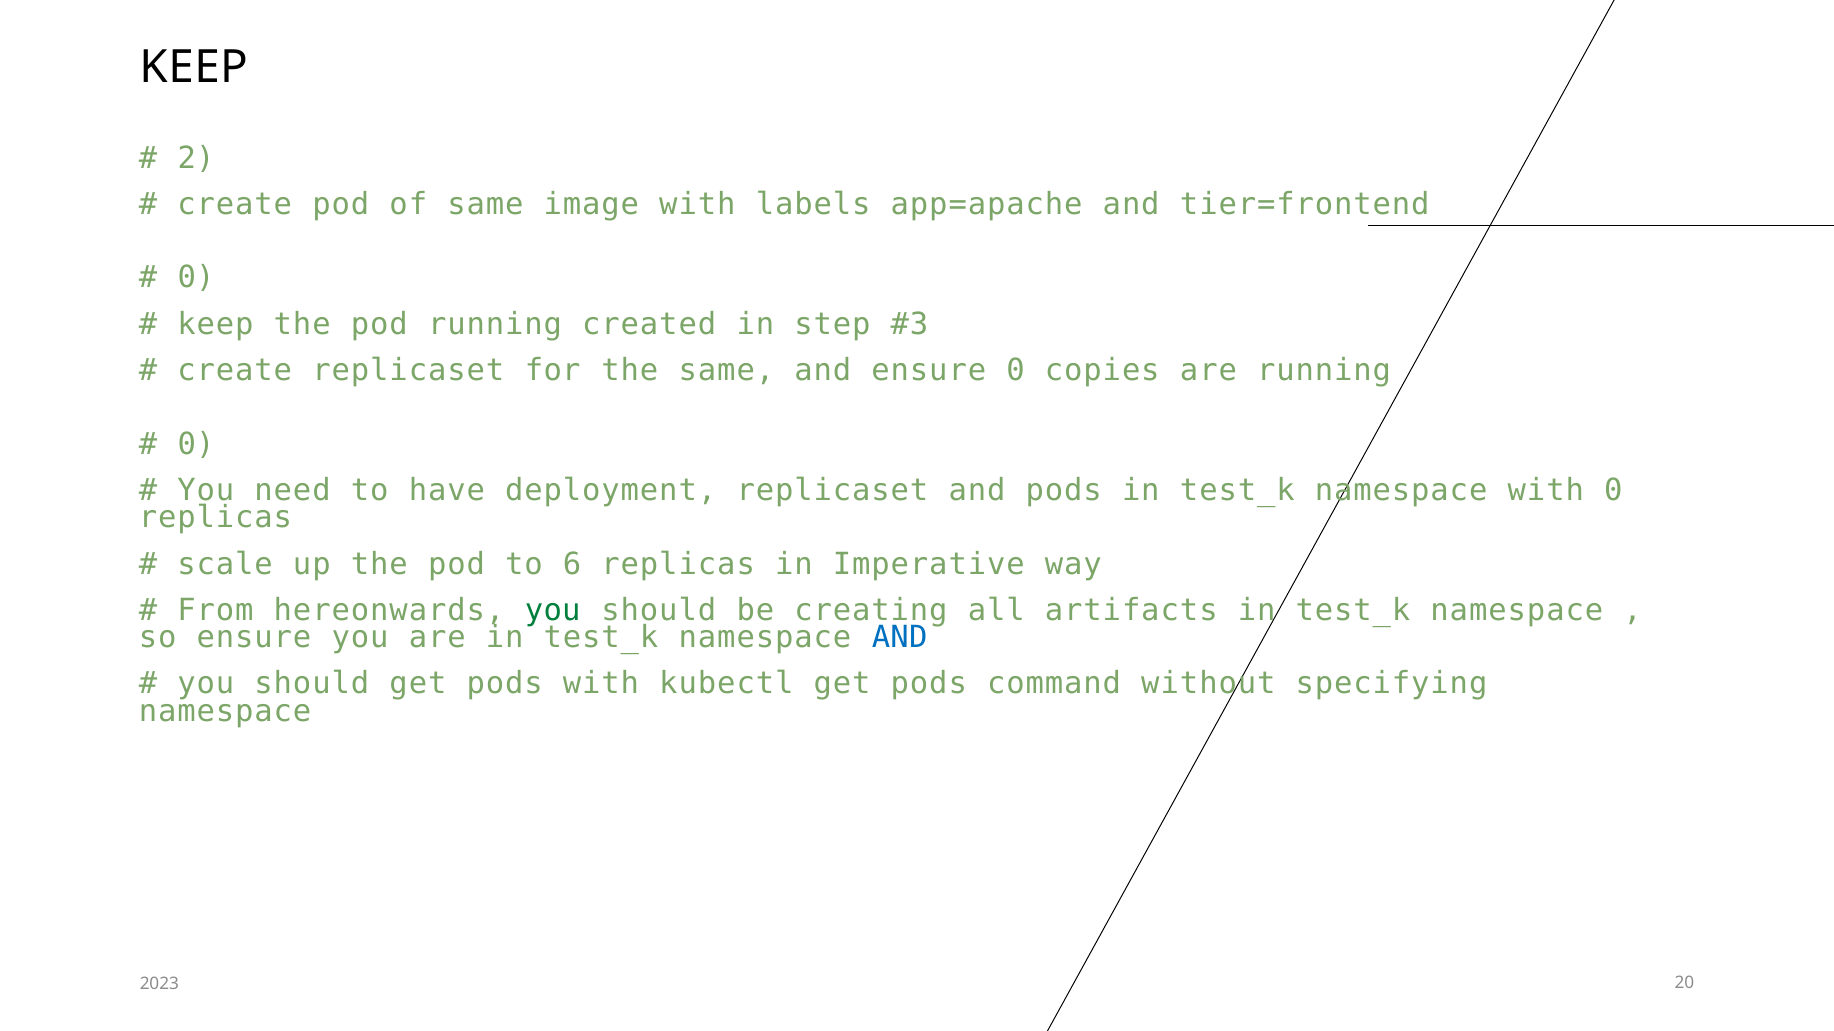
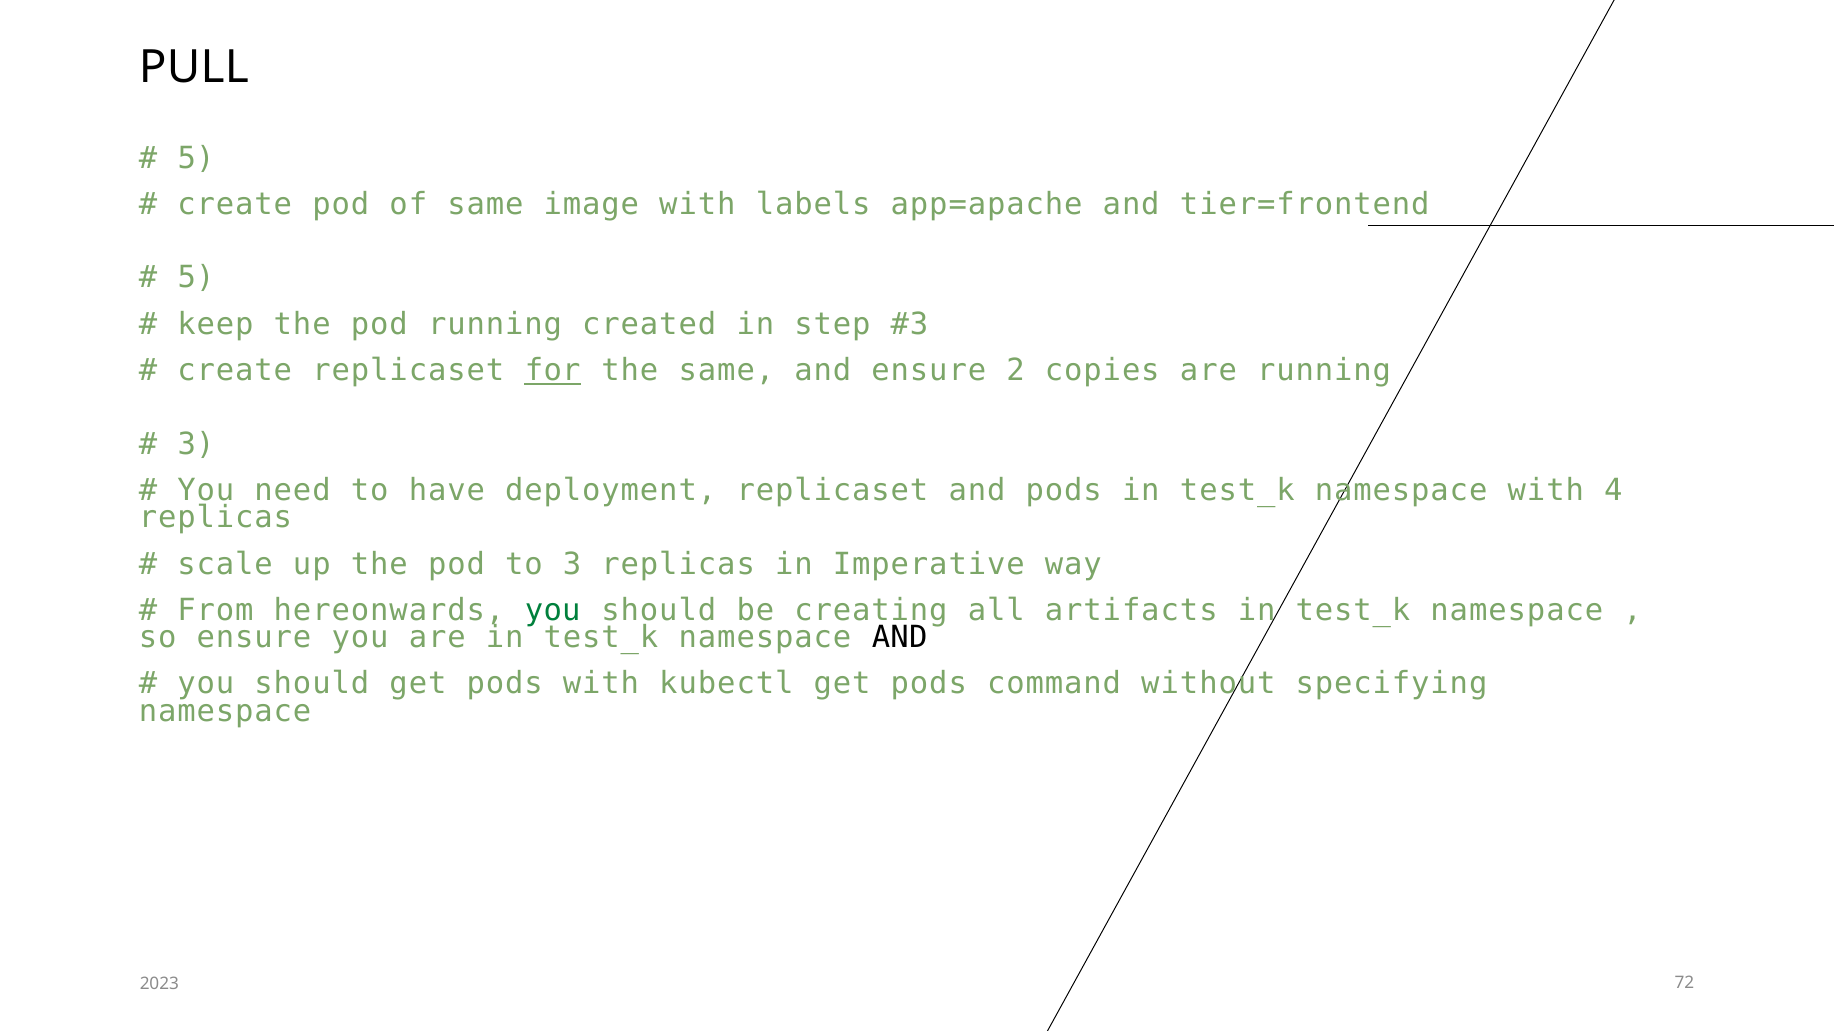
KEEP: KEEP -> PULL (194, 67)
2: 2 -> 5 (196, 158)
0: 0 -> 5 (196, 278)
for underline: none -> present (553, 371)
ensure 0: 0 -> 2 (1016, 371)
0: 0 -> 3 (196, 444)
with 0: 0 -> 4 (1613, 491)
to 6: 6 -> 3 (572, 564)
AND colour: blue -> black (900, 638)
20: 20 -> 72 (1684, 983)
